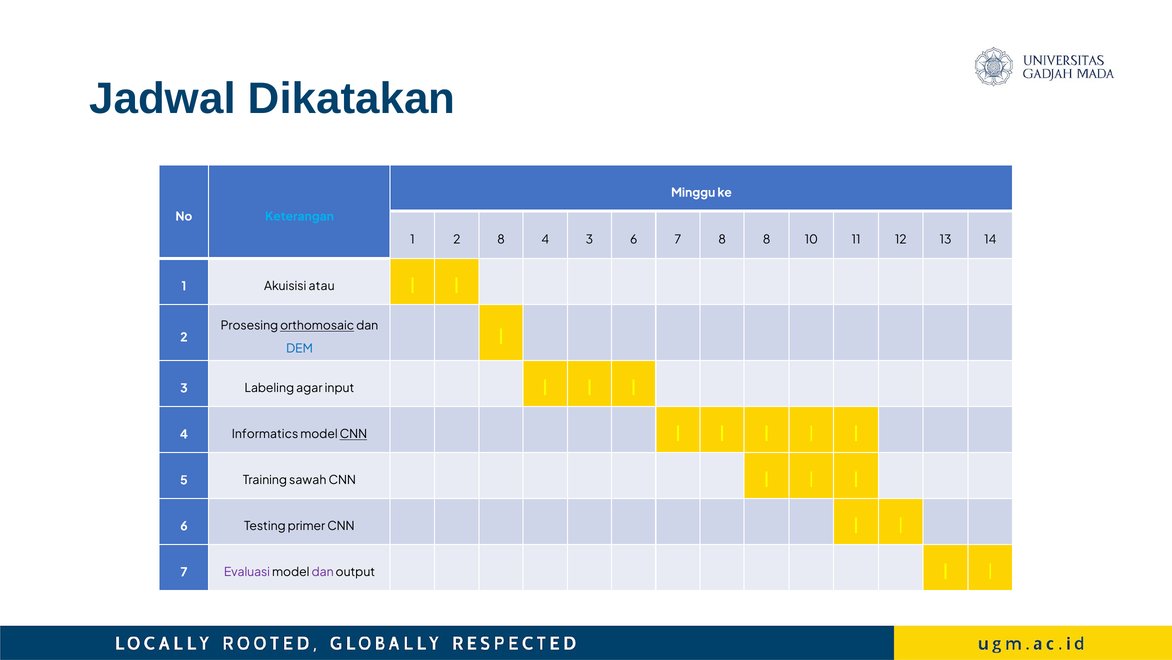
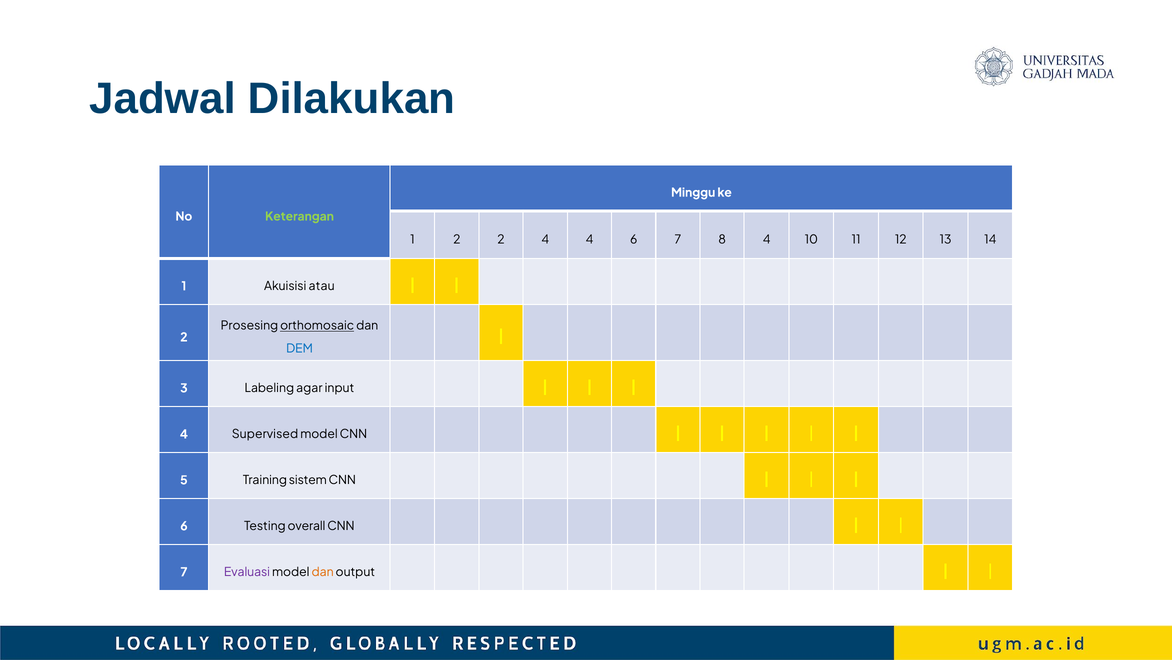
Dikatakan: Dikatakan -> Dilakukan (352, 98)
Keterangan colour: light blue -> light green (299, 216)
2 8: 8 -> 2 (501, 239)
4 3: 3 -> 4 (589, 239)
8 8: 8 -> 4 (767, 239)
Informatics: Informatics -> Supervised (265, 434)
CNN underline: present -> none (353, 434)
sawah: sawah -> sistem (308, 480)
primer: primer -> overall (306, 526)
dan colour: purple -> orange (323, 572)
